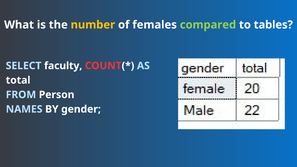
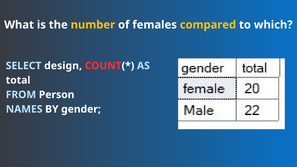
compared colour: light green -> yellow (208, 25)
tables: tables -> which (273, 25)
faculty: faculty -> design (63, 66)
